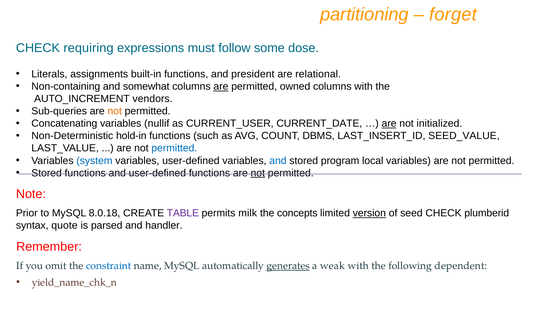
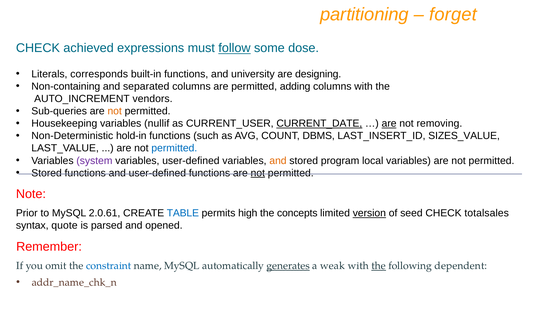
requiring: requiring -> achieved (89, 48)
follow underline: none -> present (234, 48)
assignments: assignments -> corresponds (99, 74)
president: president -> university (253, 74)
relational: relational -> designing (318, 74)
somewhat: somewhat -> separated (146, 87)
are underline: present -> none (221, 87)
owned: owned -> adding (295, 87)
Concatenating: Concatenating -> Housekeeping (64, 124)
CURRENT_DATE underline: none -> present (319, 124)
initialized: initialized -> removing (439, 124)
SEED_VALUE: SEED_VALUE -> SIZES_VALUE (464, 136)
system colour: blue -> purple (94, 161)
and colour: blue -> orange (278, 161)
8.0.18: 8.0.18 -> 2.0.61 (105, 213)
TABLE colour: purple -> blue (183, 213)
milk: milk -> high (248, 213)
plumberid: plumberid -> totalsales (487, 213)
handler: handler -> opened (164, 226)
the underline: none -> present (379, 266)
yield_name_chk_n: yield_name_chk_n -> addr_name_chk_n (74, 283)
